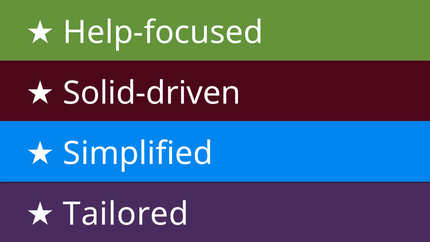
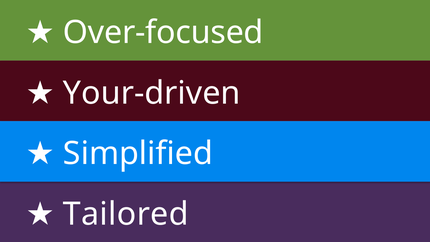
Help-focused: Help-focused -> Over-focused (163, 33)
Solid-driven: Solid-driven -> Your-driven (152, 93)
